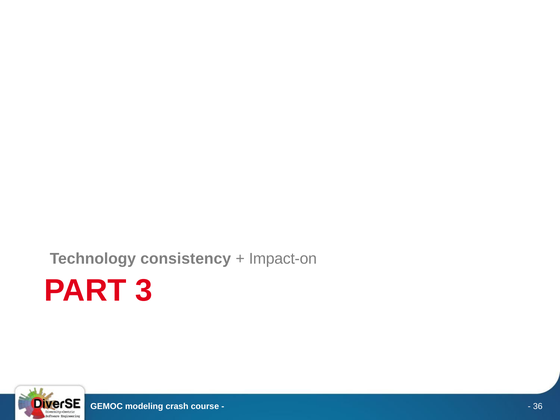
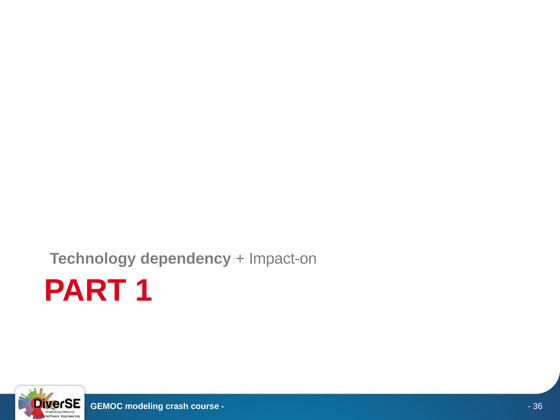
consistency: consistency -> dependency (186, 259)
3: 3 -> 1 (144, 291)
